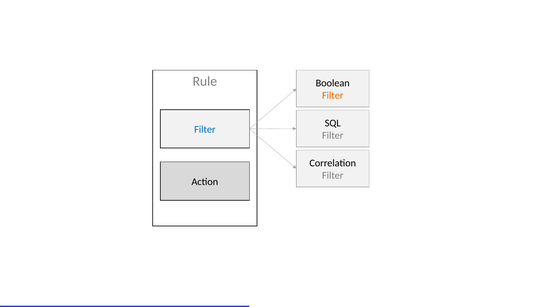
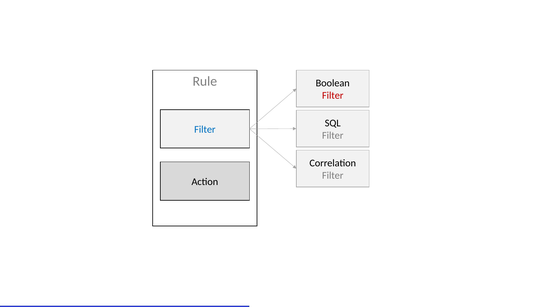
Filter colour: orange -> red (333, 96)
